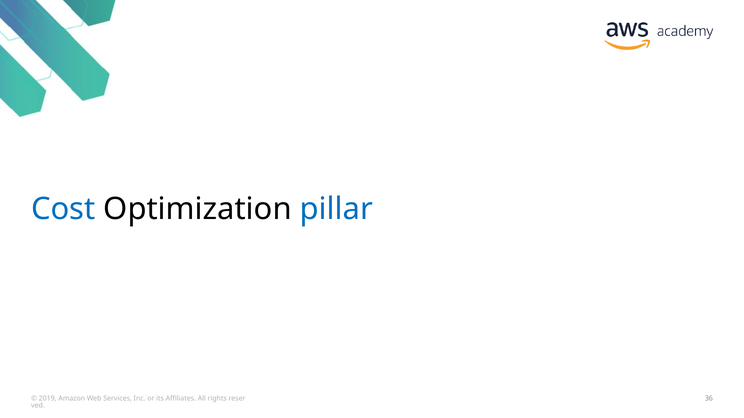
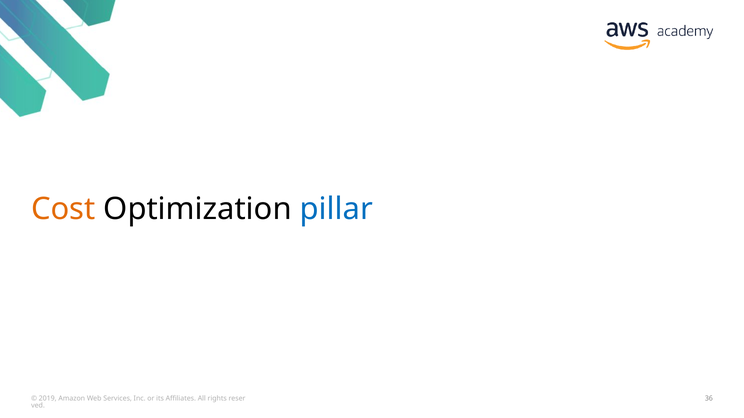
Cost colour: blue -> orange (63, 209)
